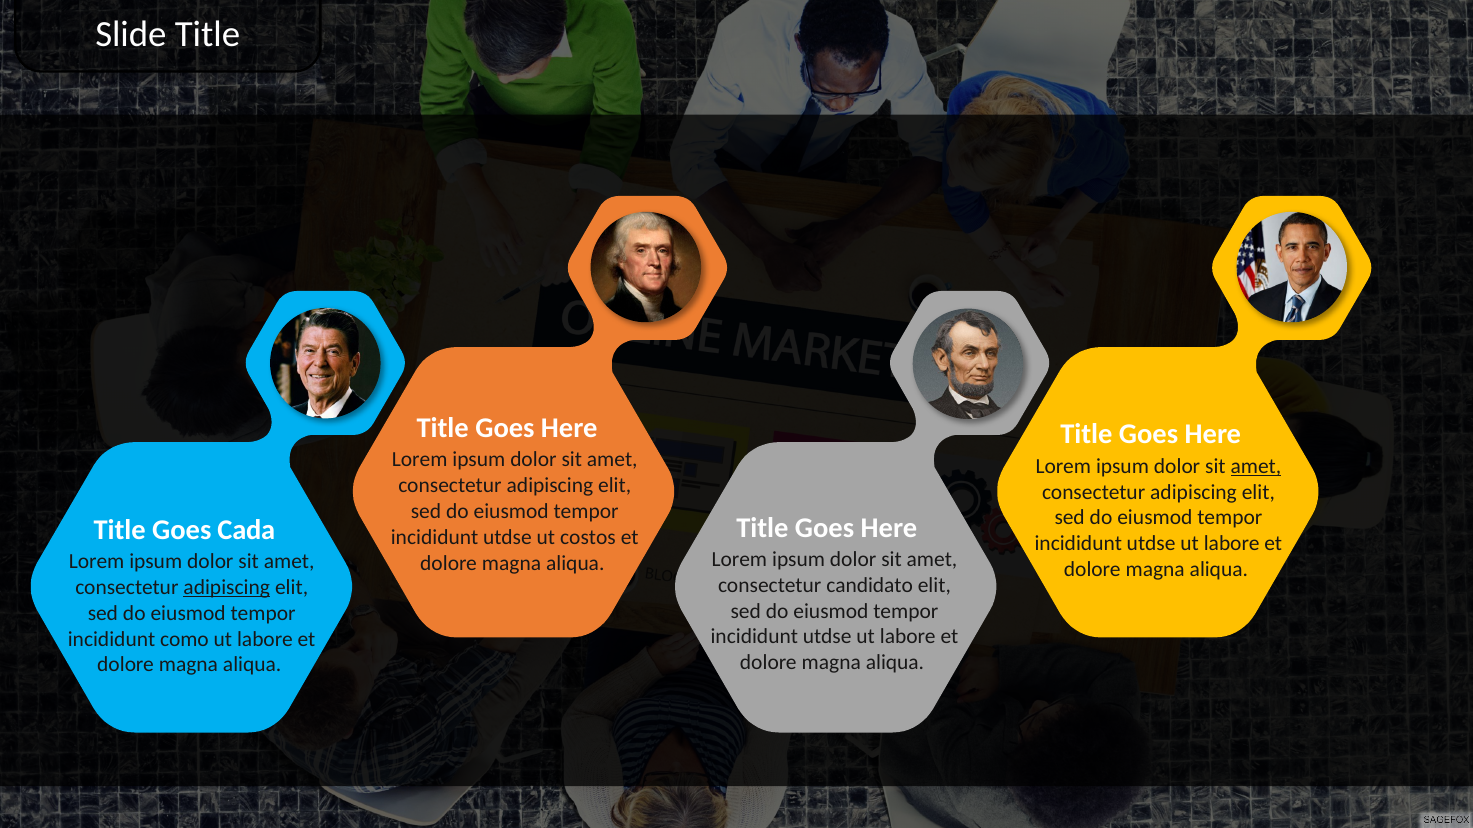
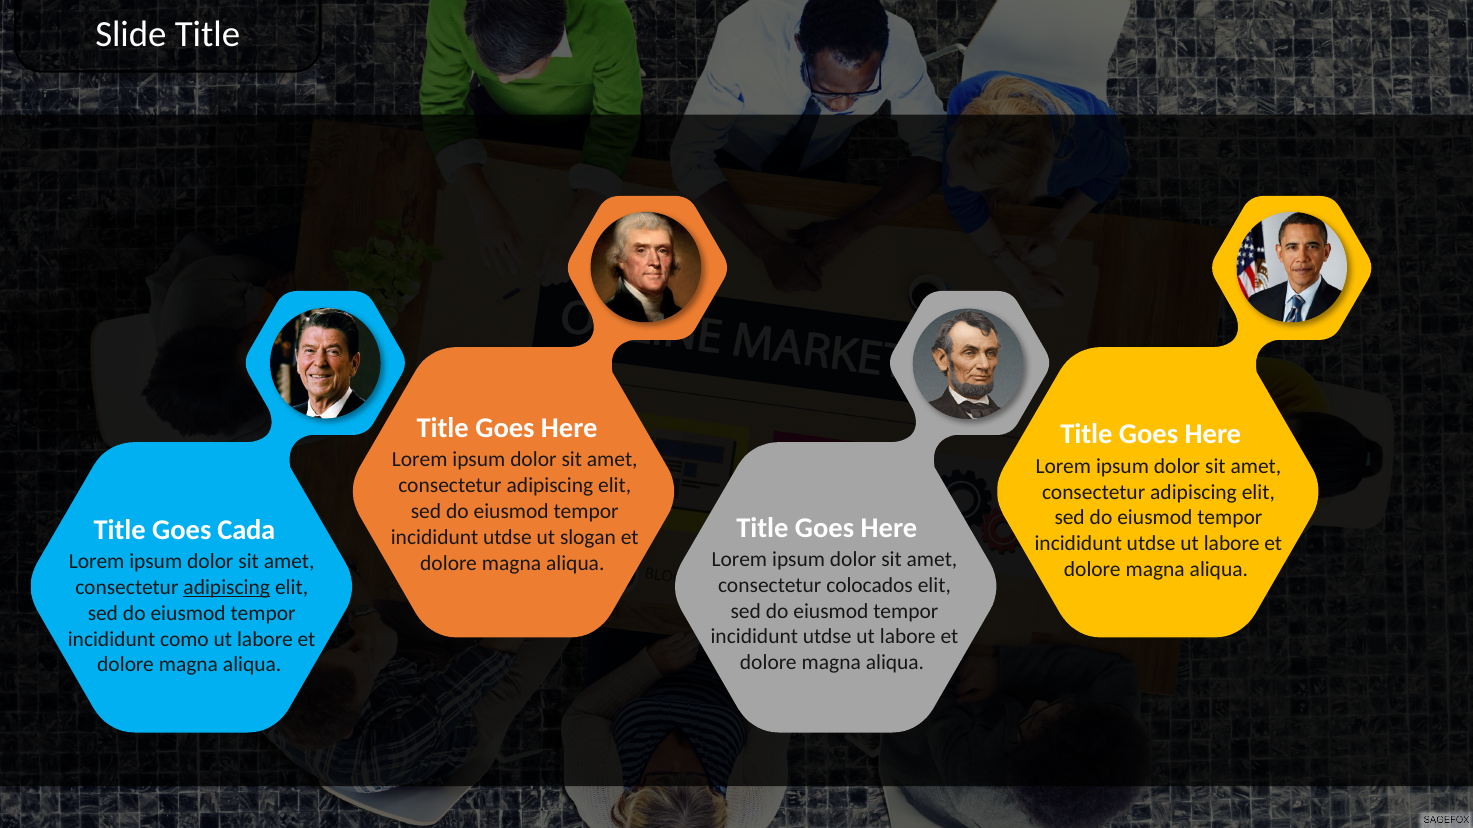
amet underline: present -> none (1256, 467)
costos: costos -> slogan (588, 538)
candidato: candidato -> colocados (870, 586)
